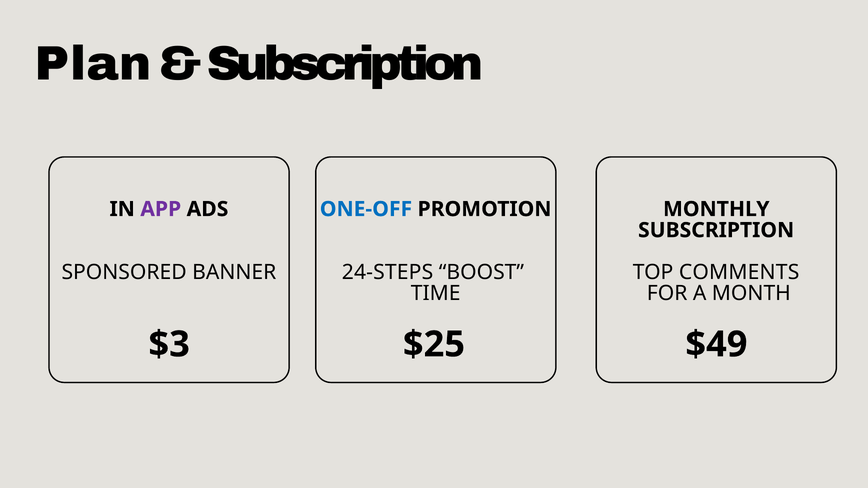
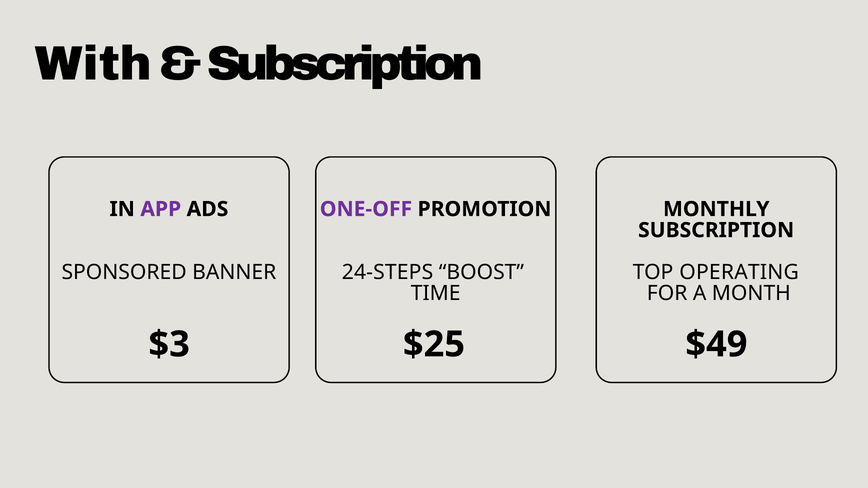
Plan: Plan -> With (93, 64)
ONE-OFF colour: blue -> purple (366, 209)
COMMENTS: COMMENTS -> OPERATING (739, 273)
